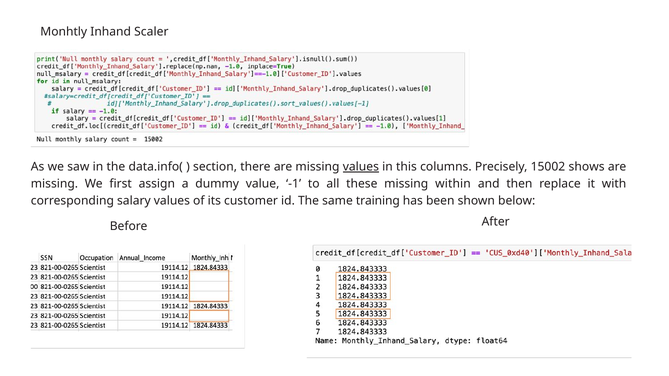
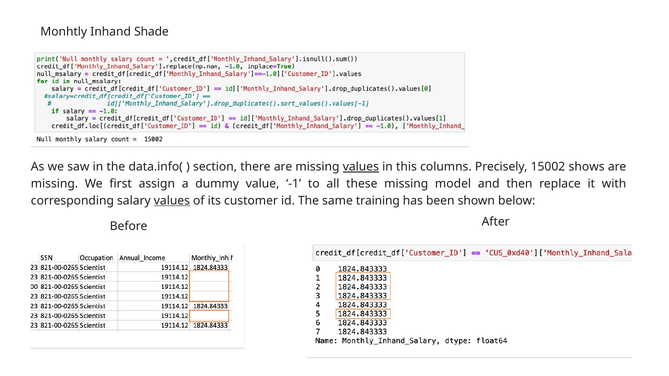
Scaler: Scaler -> Shade (151, 32)
within: within -> model (453, 184)
values underline: none -> present (172, 201)
